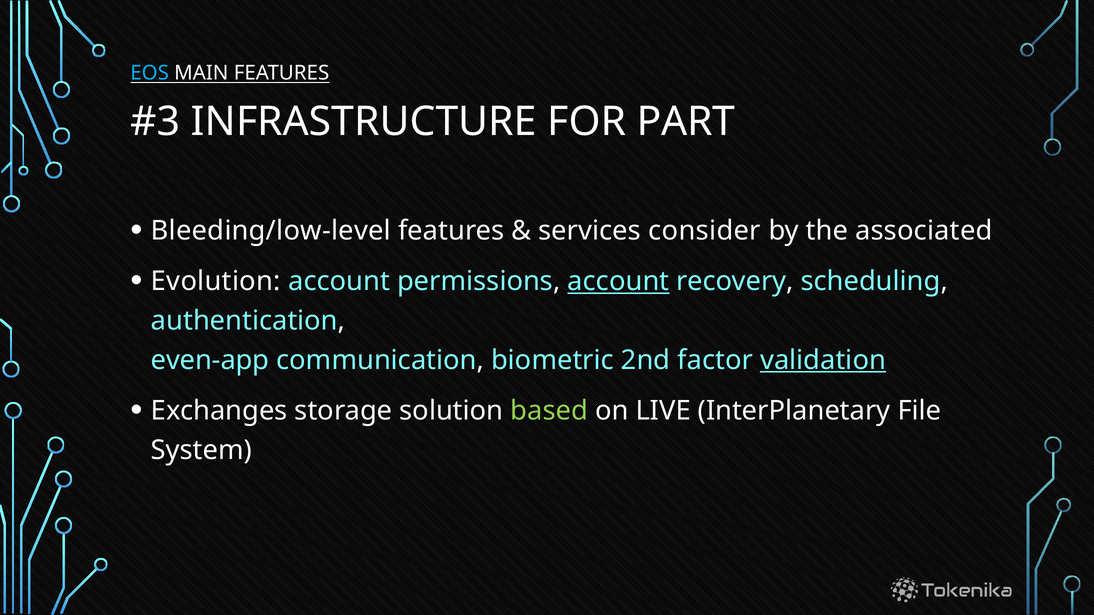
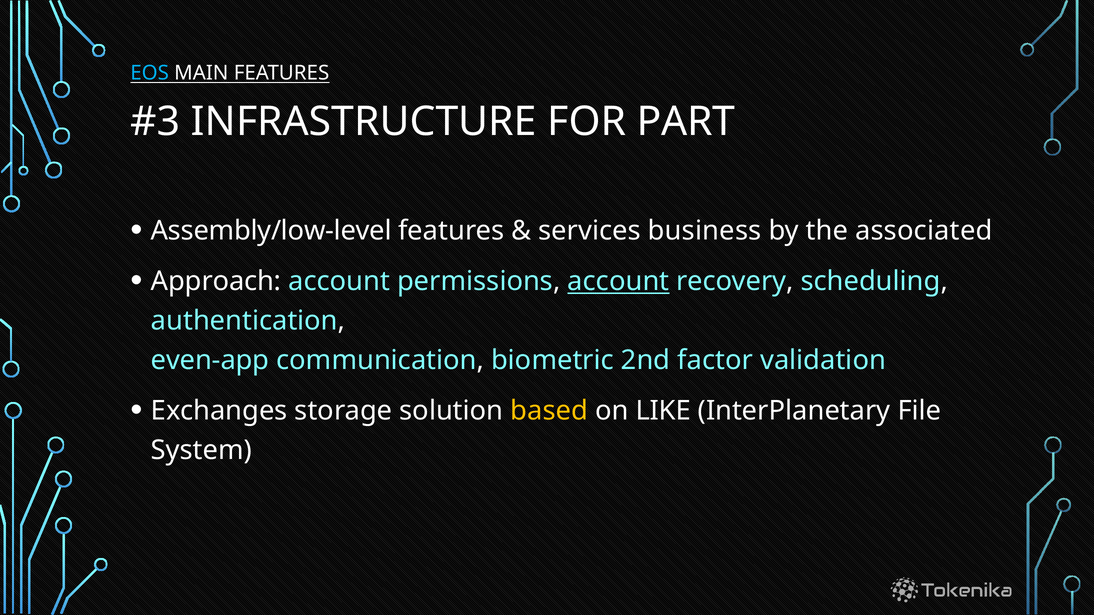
Bleeding/low-level: Bleeding/low-level -> Assembly/low-level (271, 231)
consider: consider -> business (705, 231)
Evolution: Evolution -> Approach (216, 282)
validation underline: present -> none (823, 360)
based colour: light green -> yellow (549, 411)
LIVE: LIVE -> LIKE (663, 411)
